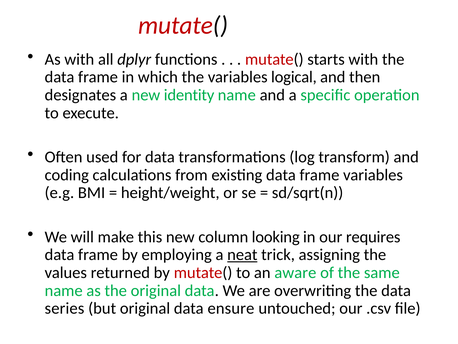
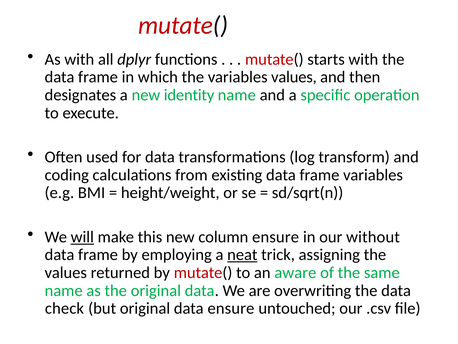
variables logical: logical -> values (294, 77)
will underline: none -> present (82, 237)
column looking: looking -> ensure (276, 237)
requires: requires -> without (373, 237)
series: series -> check (64, 308)
